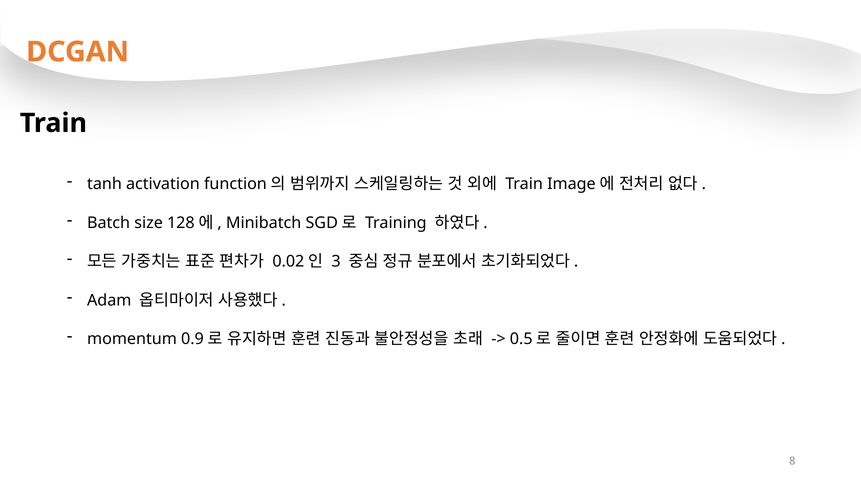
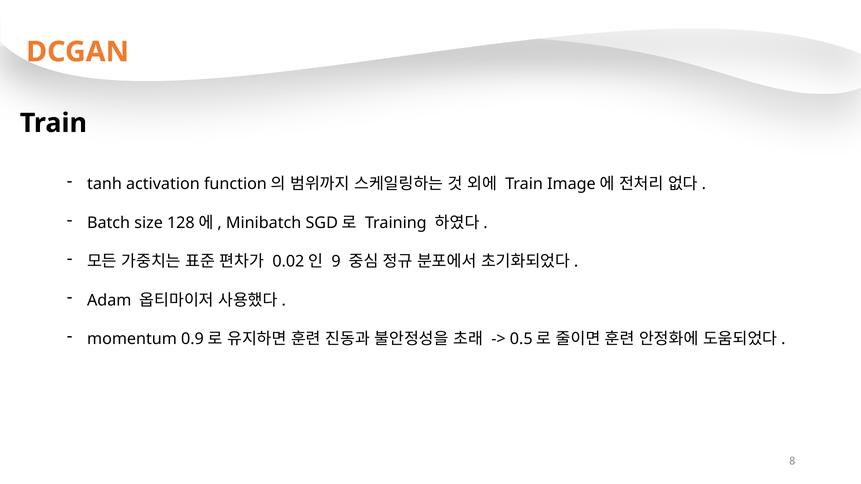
3: 3 -> 9 (336, 262)
